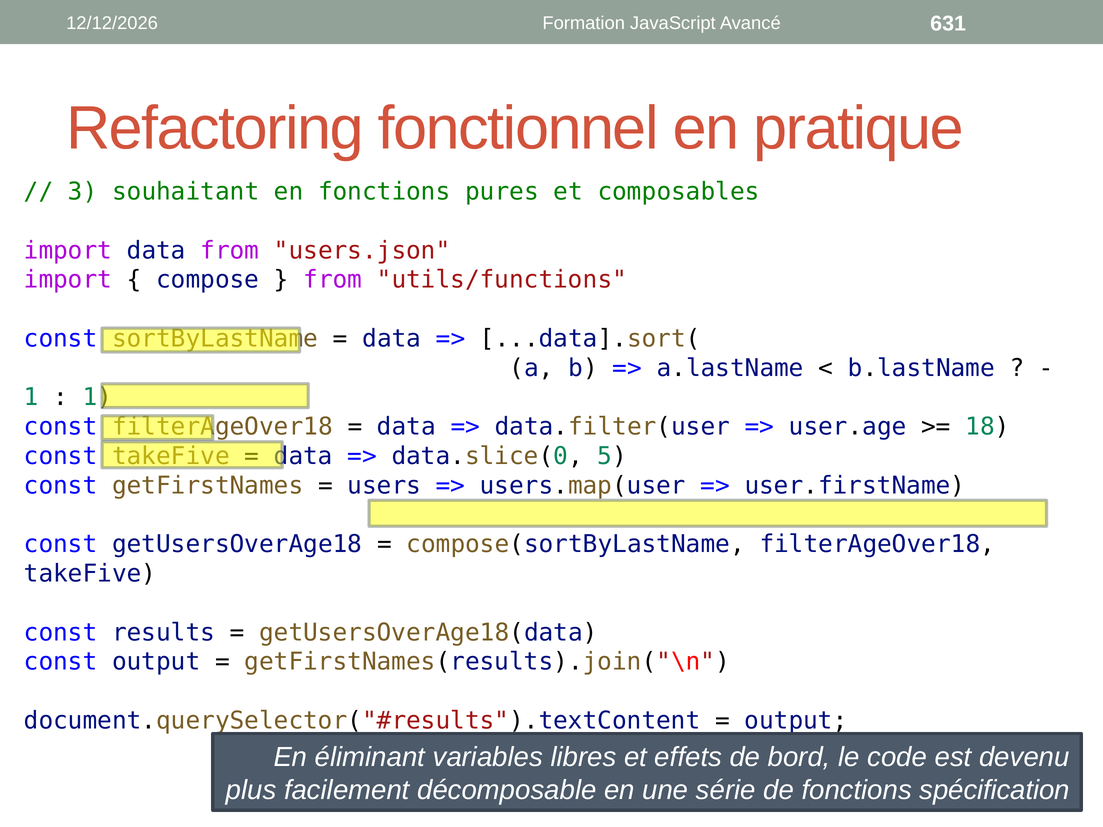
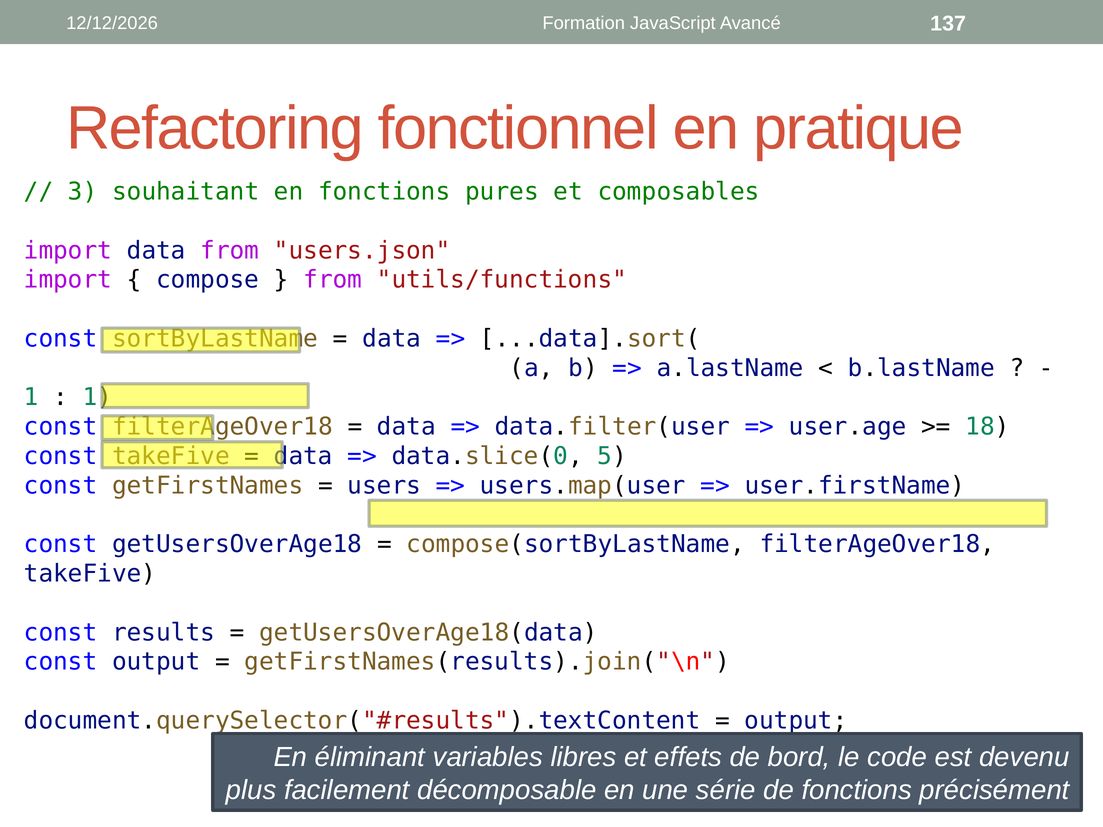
631: 631 -> 137 (948, 24)
spécification: spécification -> précisément (995, 791)
